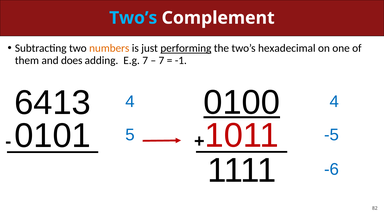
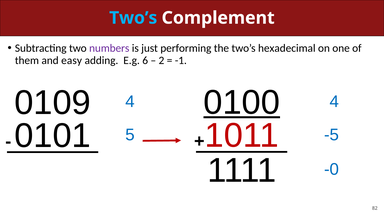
numbers colour: orange -> purple (109, 48)
performing underline: present -> none (186, 48)
does: does -> easy (72, 60)
E.g 7: 7 -> 6 (145, 60)
7: 7 -> 2 (161, 60)
6413: 6413 -> 0109 (53, 103)
-6: -6 -> -0 (331, 169)
